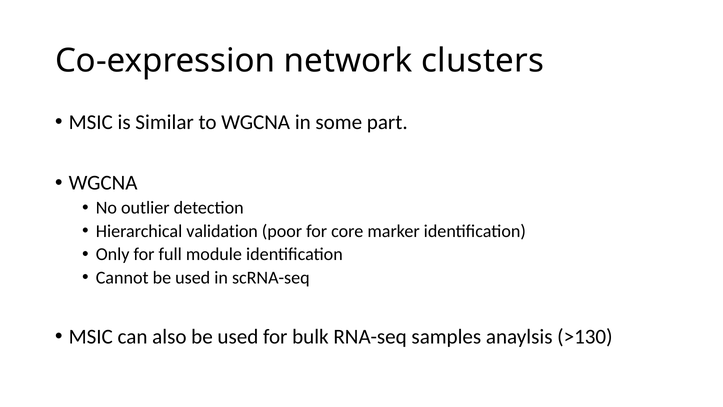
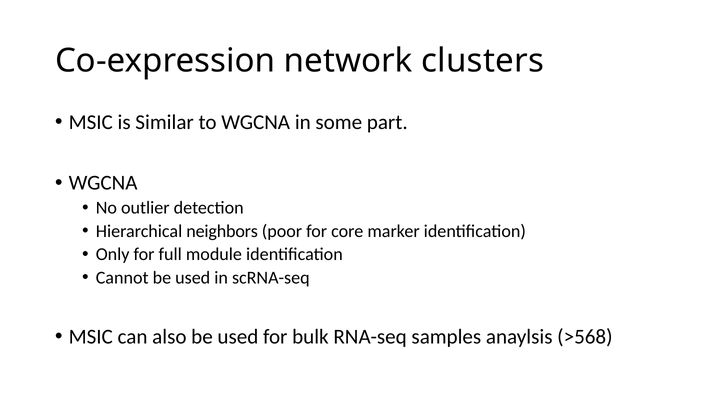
validation: validation -> neighbors (222, 231)
>130: >130 -> >568 (585, 336)
